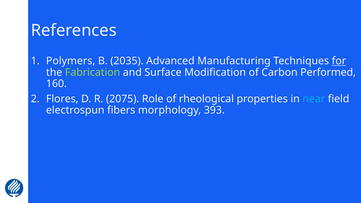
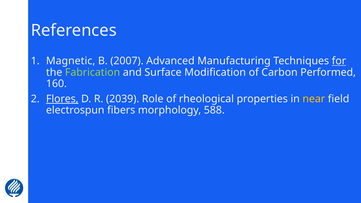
Polymers: Polymers -> Magnetic (71, 61)
2035: 2035 -> 2007 (127, 61)
Flores underline: none -> present (62, 99)
2075: 2075 -> 2039 (123, 99)
near colour: light blue -> yellow (314, 99)
393: 393 -> 588 (214, 110)
